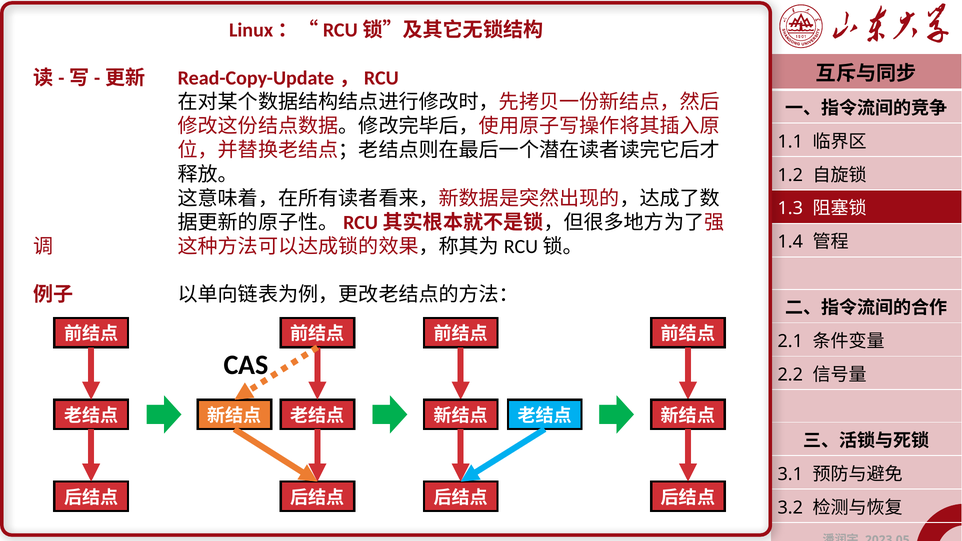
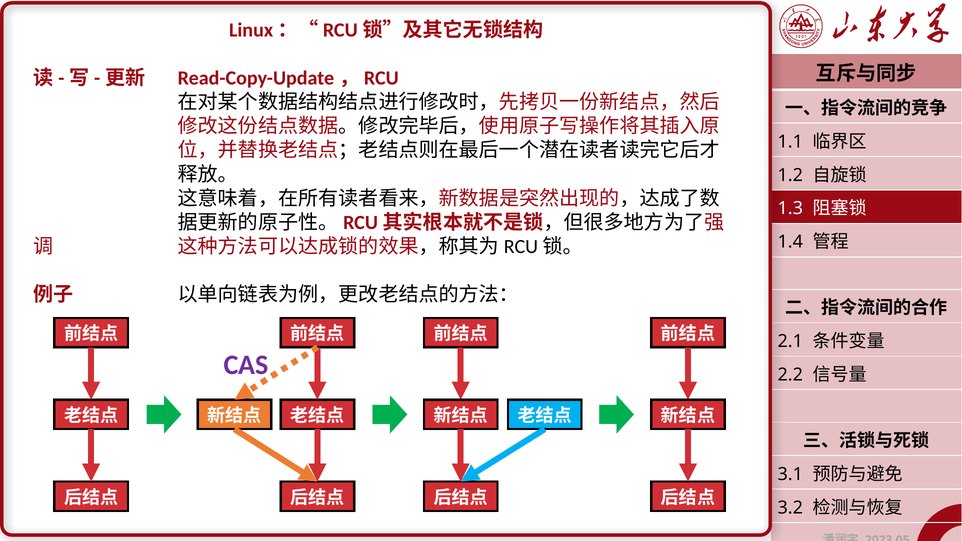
CAS colour: black -> purple (246, 365)
